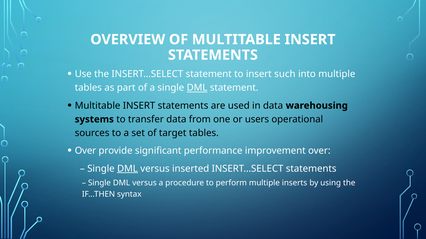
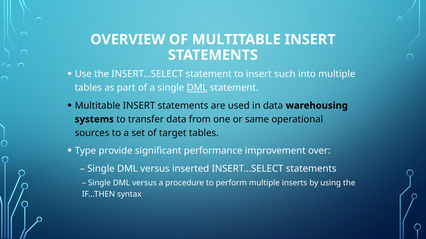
users: users -> same (257, 120)
Over: Over -> Type (85, 151)
DML underline: present -> none (127, 169)
